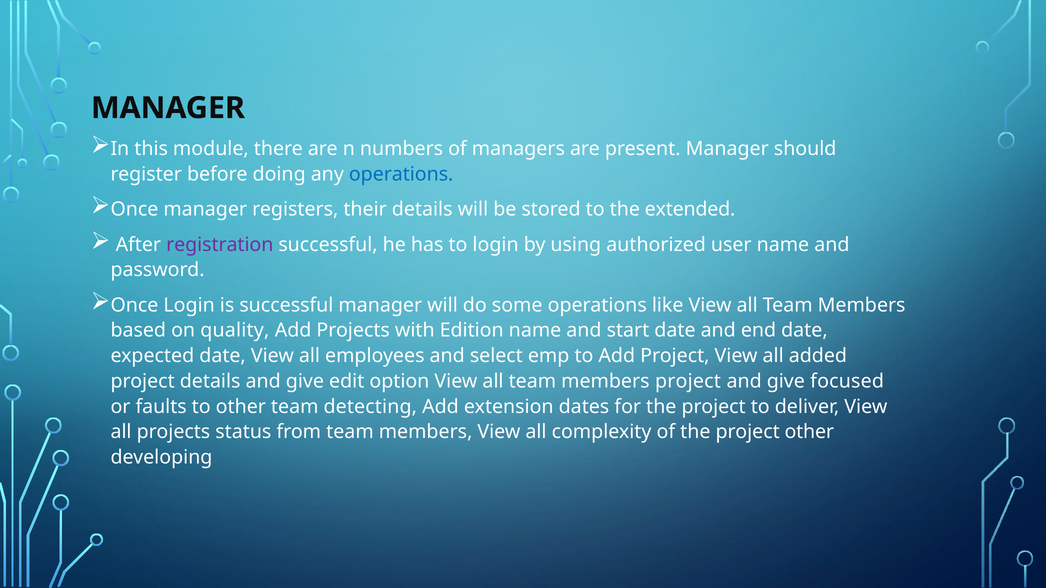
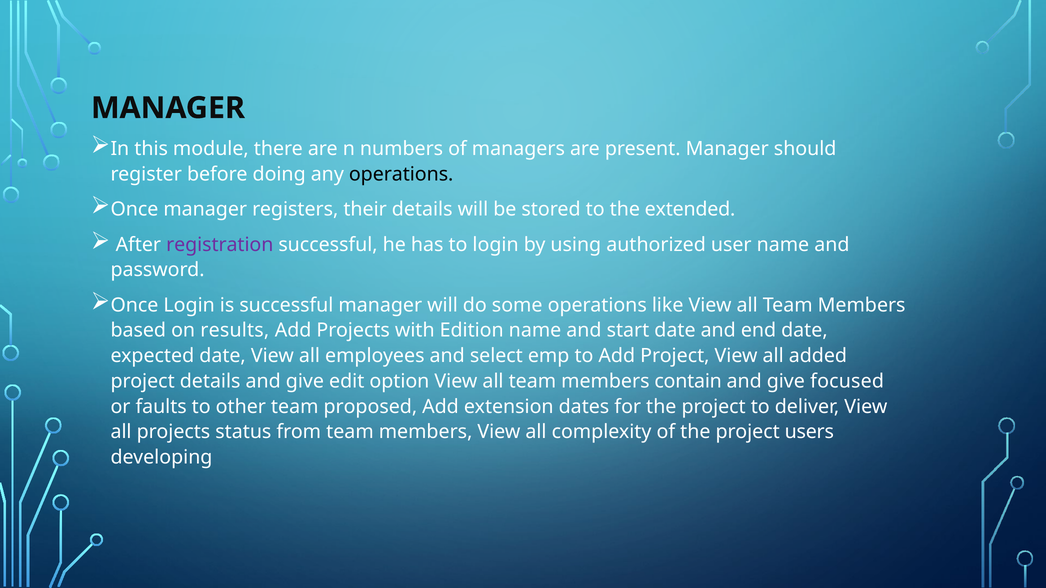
operations colour: blue -> black (401, 174)
quality: quality -> results (235, 331)
members project: project -> contain (688, 381)
detecting: detecting -> proposed (370, 407)
project other: other -> users (809, 432)
